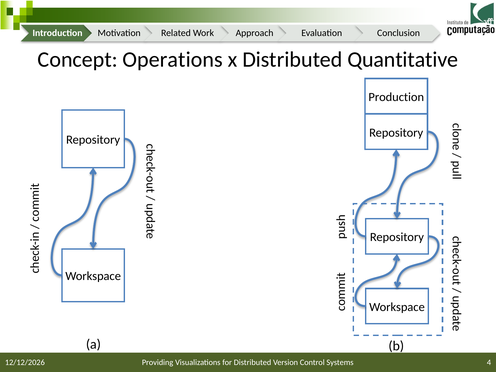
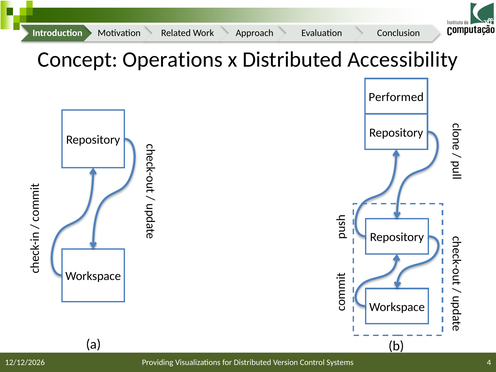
Quantitative: Quantitative -> Accessibility (403, 60)
Production: Production -> Performed (396, 97)
